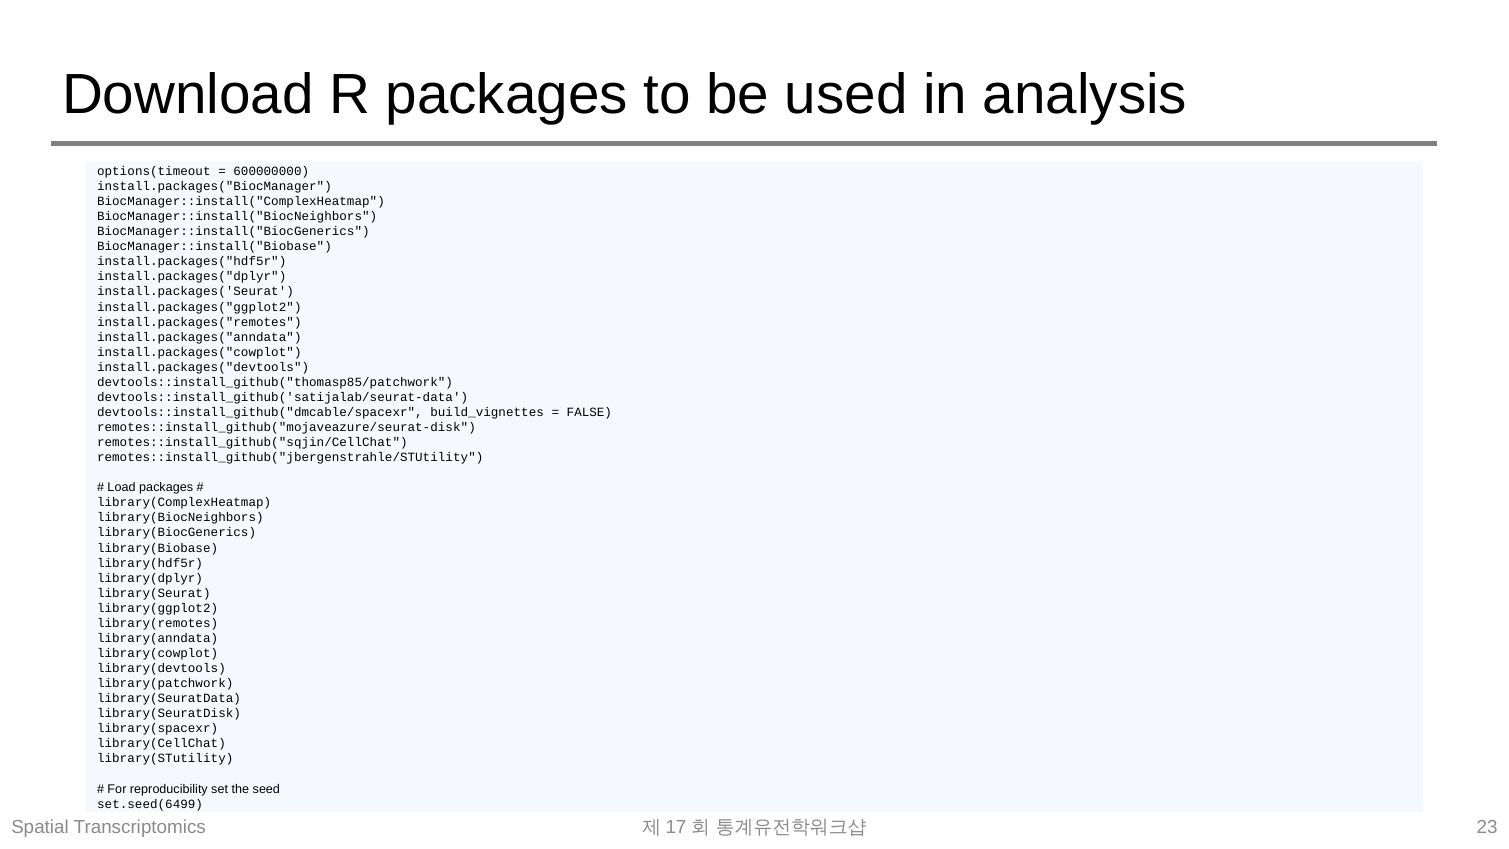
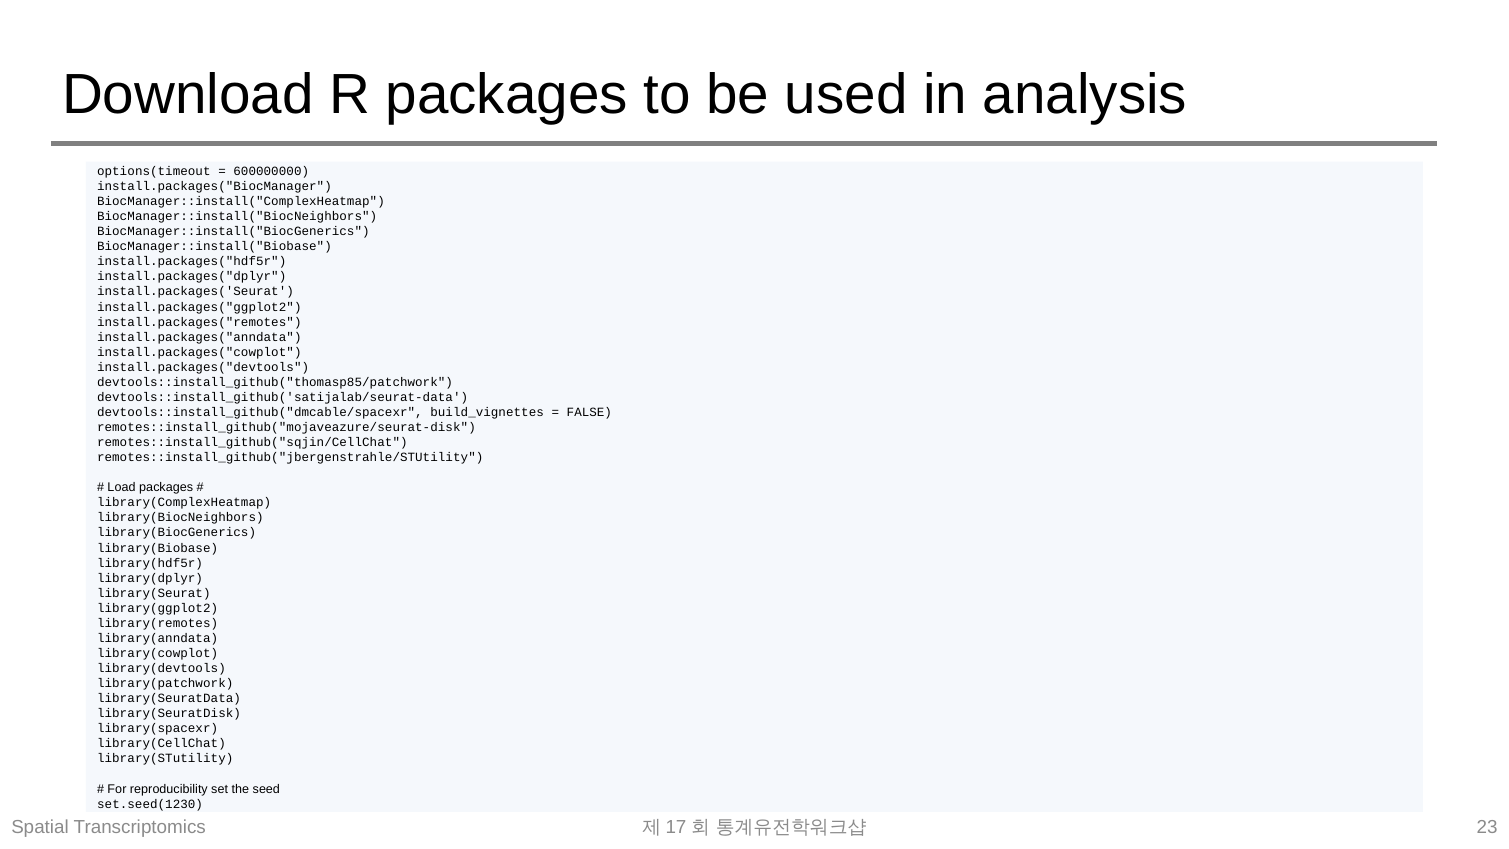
set.seed(6499: set.seed(6499 -> set.seed(1230 (150, 804)
